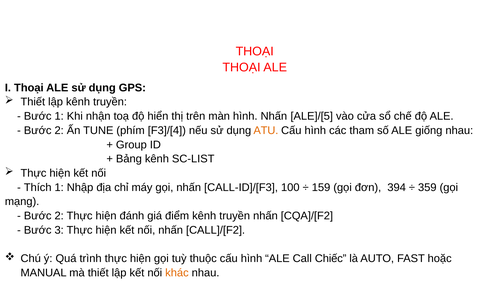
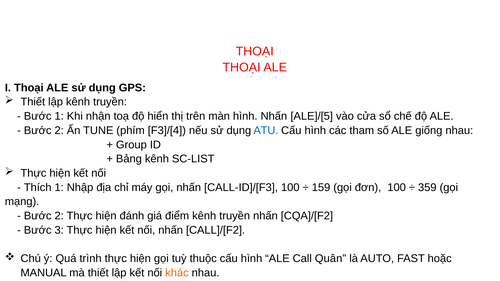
ATU colour: orange -> blue (266, 131)
đơn 394: 394 -> 100 (397, 188)
Chiếc: Chiếc -> Quân (331, 259)
